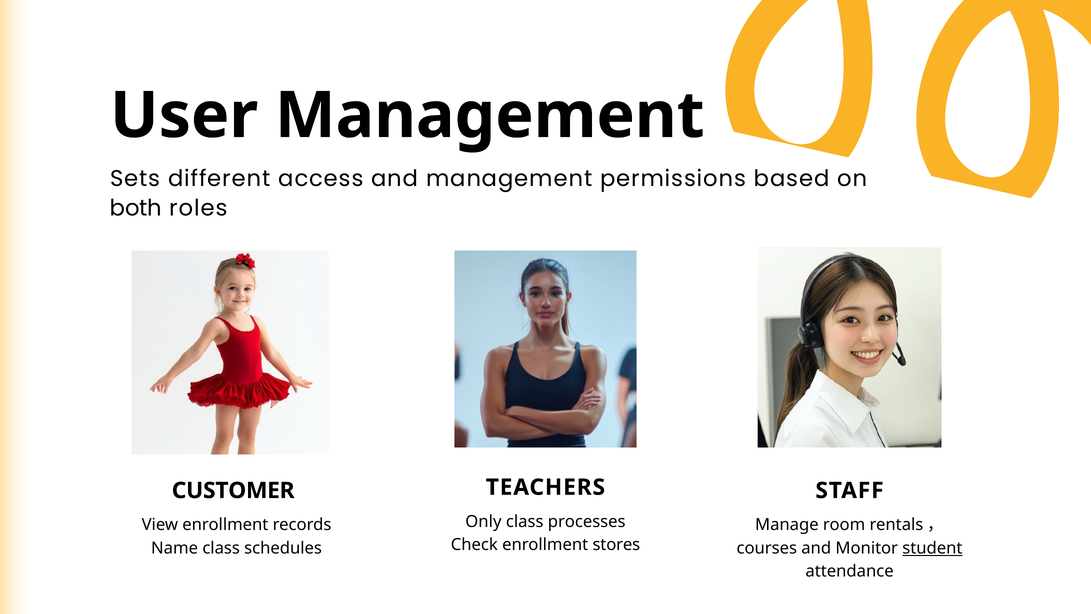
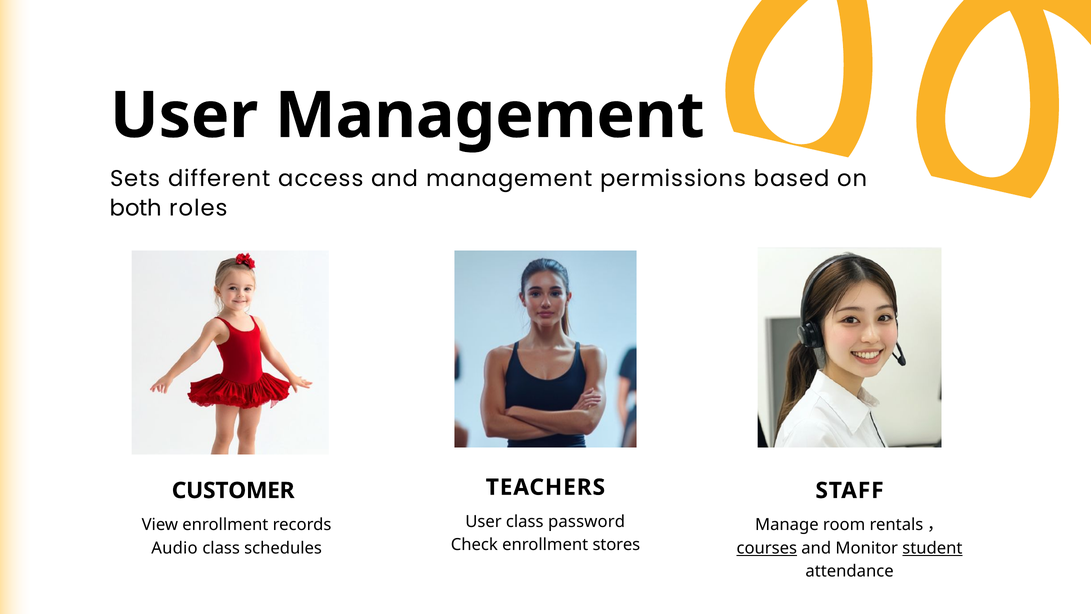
Only: Only -> User (483, 521)
processes: processes -> password (587, 521)
Name: Name -> Audio (174, 548)
courses underline: none -> present (767, 548)
